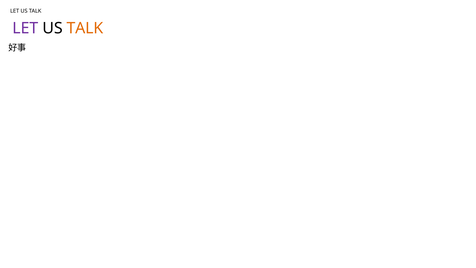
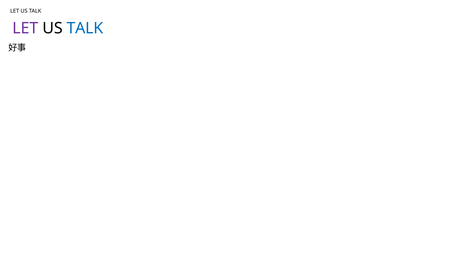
TALK colour: orange -> blue (85, 28)
